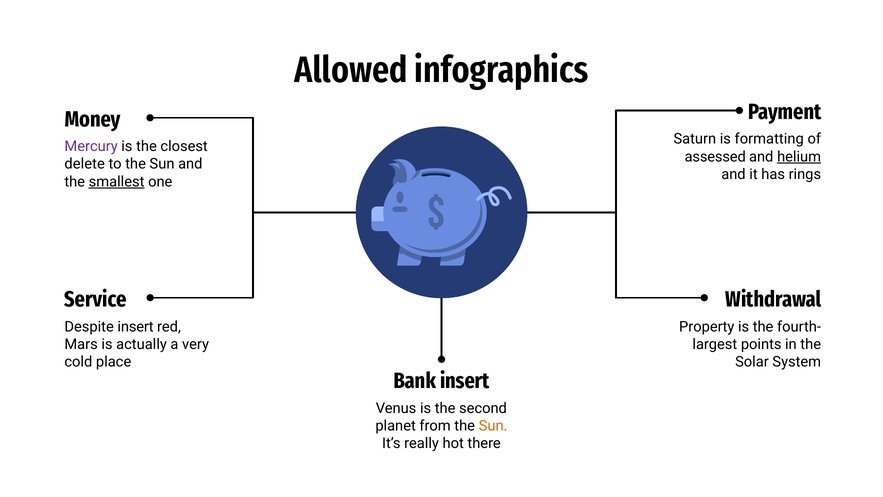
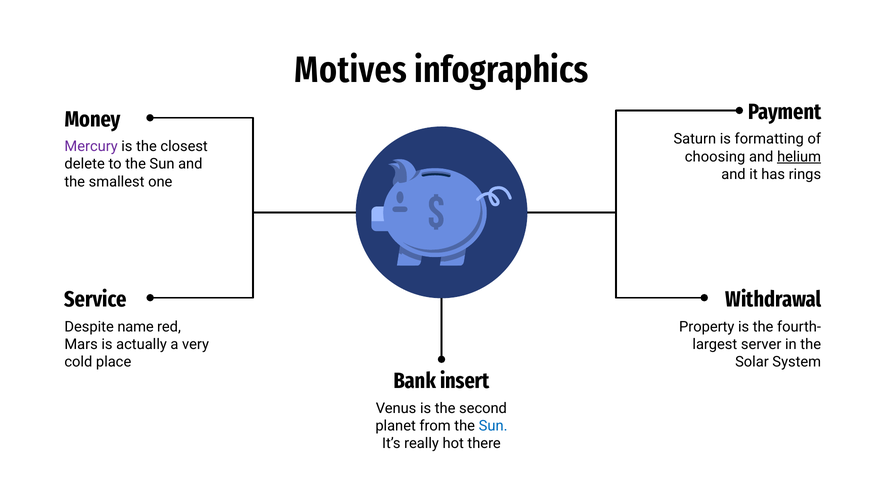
Allowed: Allowed -> Motives (351, 70)
assessed: assessed -> choosing (715, 157)
smallest underline: present -> none (117, 182)
Despite insert: insert -> name (136, 327)
points: points -> server (761, 344)
Sun colour: orange -> blue (493, 426)
